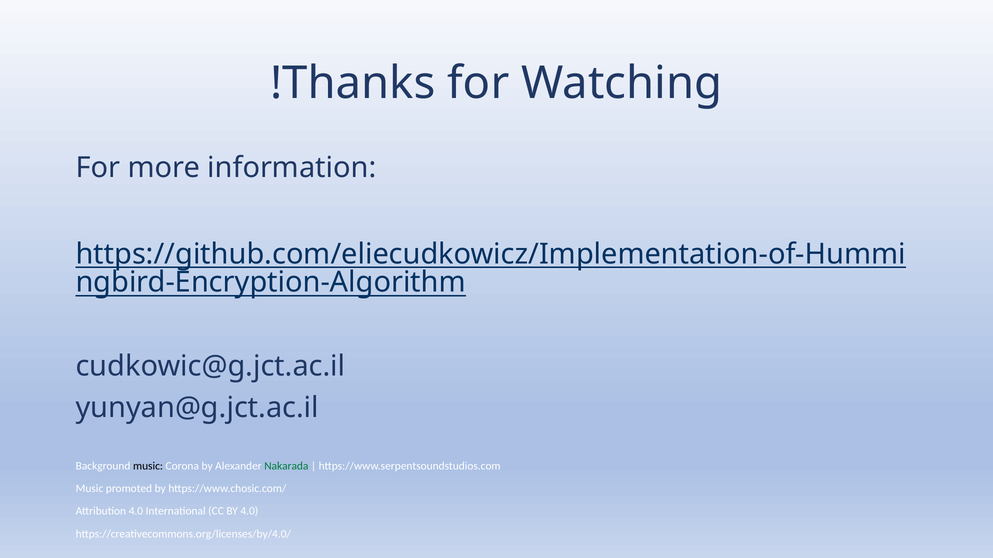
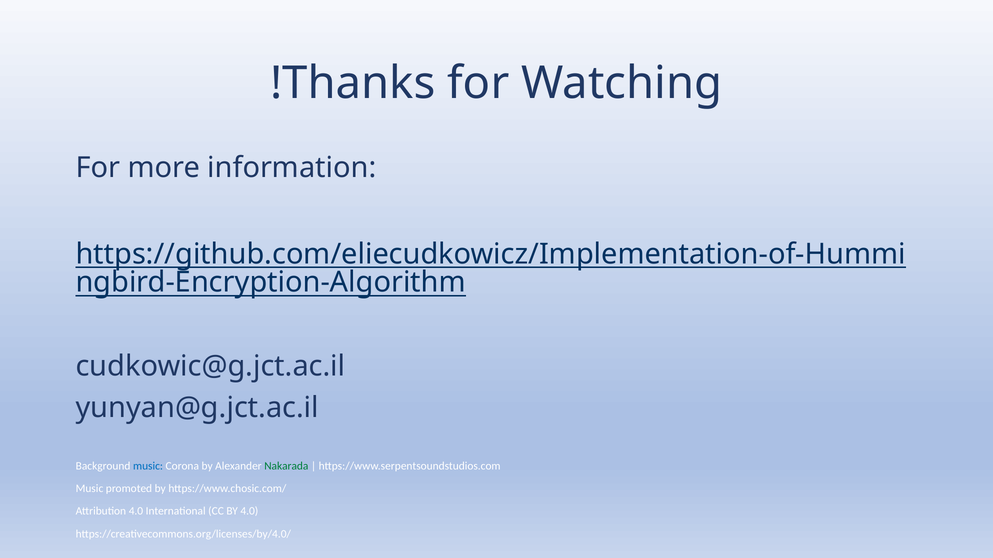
music colour: black -> blue (148, 466)
